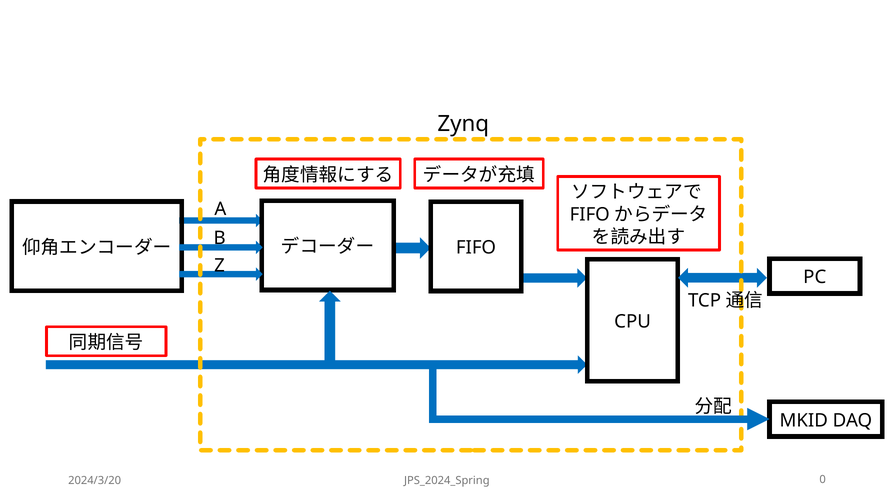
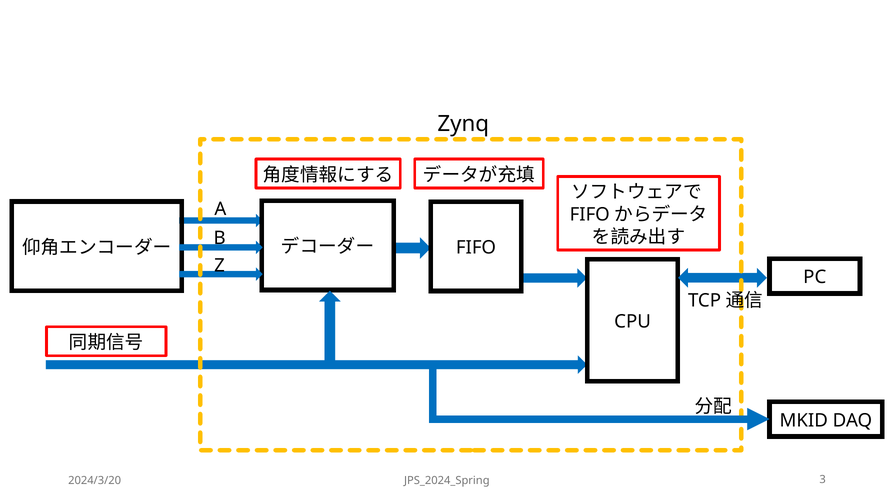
0: 0 -> 3 (823, 479)
